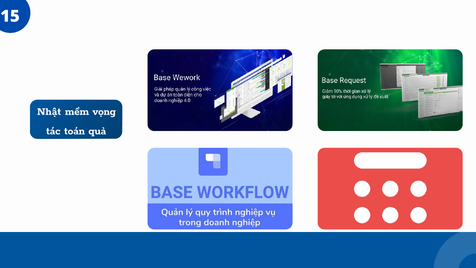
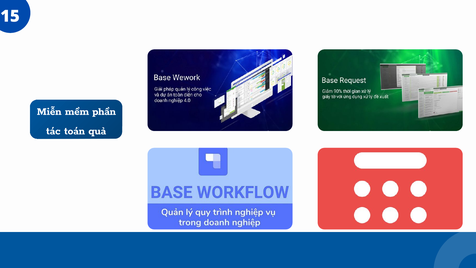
Nhật: Nhật -> Miễn (49, 111)
vọng: vọng -> phần (104, 111)
